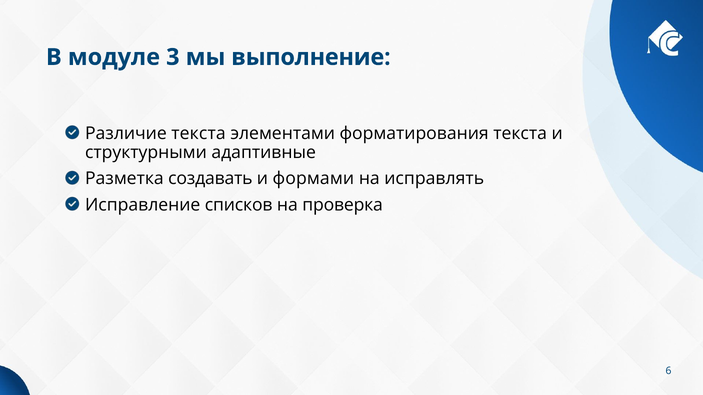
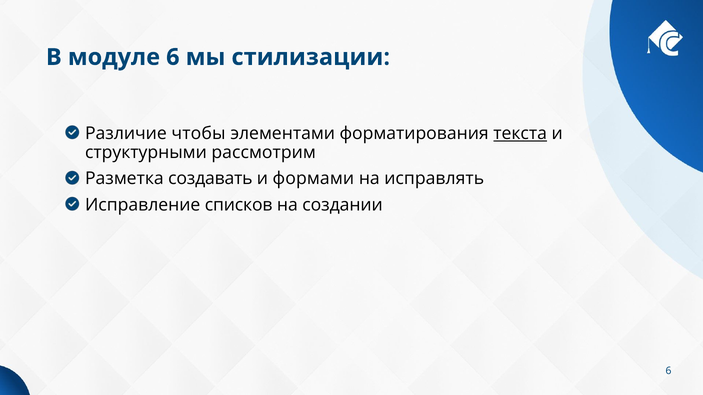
модуле 3: 3 -> 6 (173, 57)
выполнение: выполнение -> стилизации (311, 57)
Различие текста: текста -> чтобы (198, 133)
текста underline: none -> present (520, 133)
адаптивные: адаптивные -> рассмотрим (264, 152)
проверка: проверка -> создании (343, 205)
